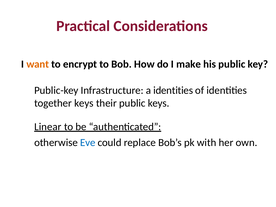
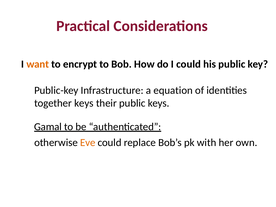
I make: make -> could (189, 64)
a identities: identities -> equation (173, 90)
Linear: Linear -> Gamal (48, 127)
Eve colour: blue -> orange (88, 143)
